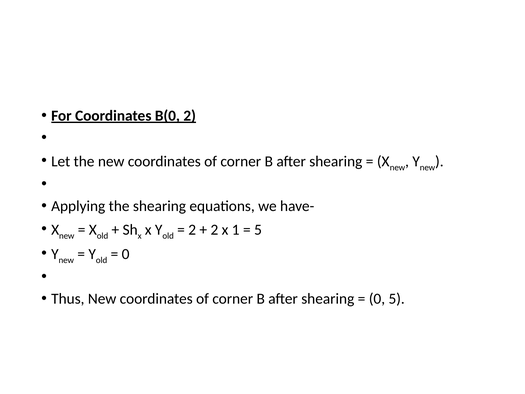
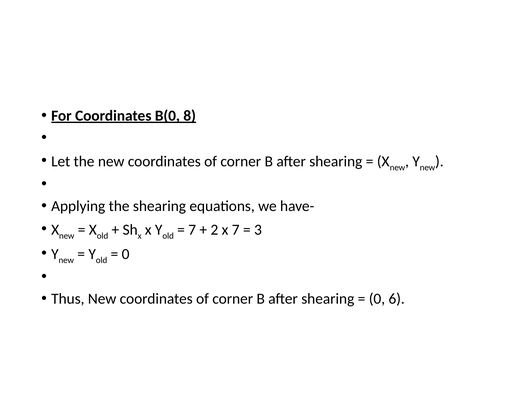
B(0 2: 2 -> 8 (190, 116)
2: 2 -> 7 (192, 230)
x 1: 1 -> 7 (236, 230)
5: 5 -> 3 (258, 230)
0 5: 5 -> 6 (397, 299)
